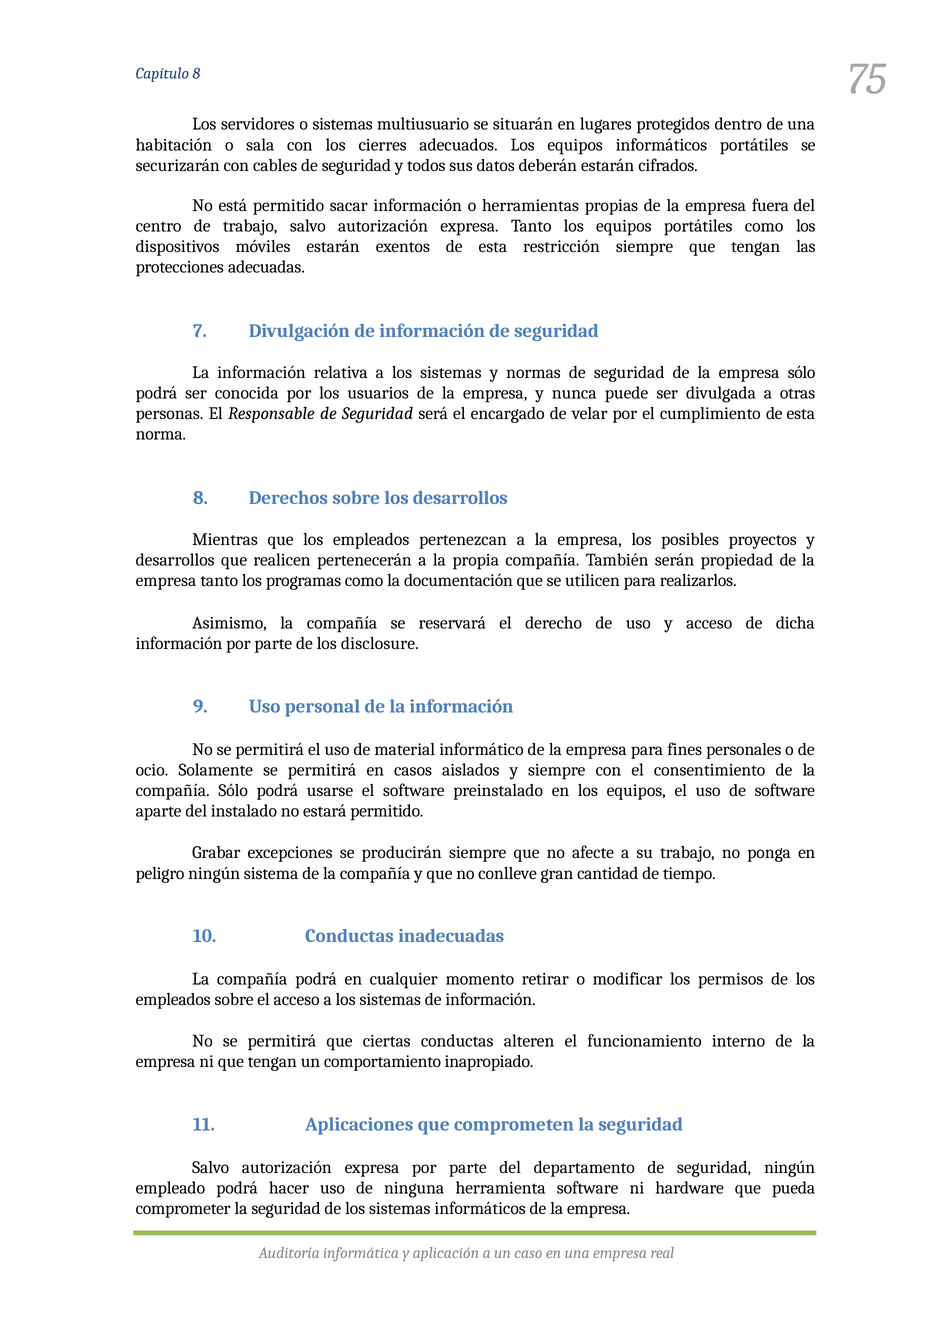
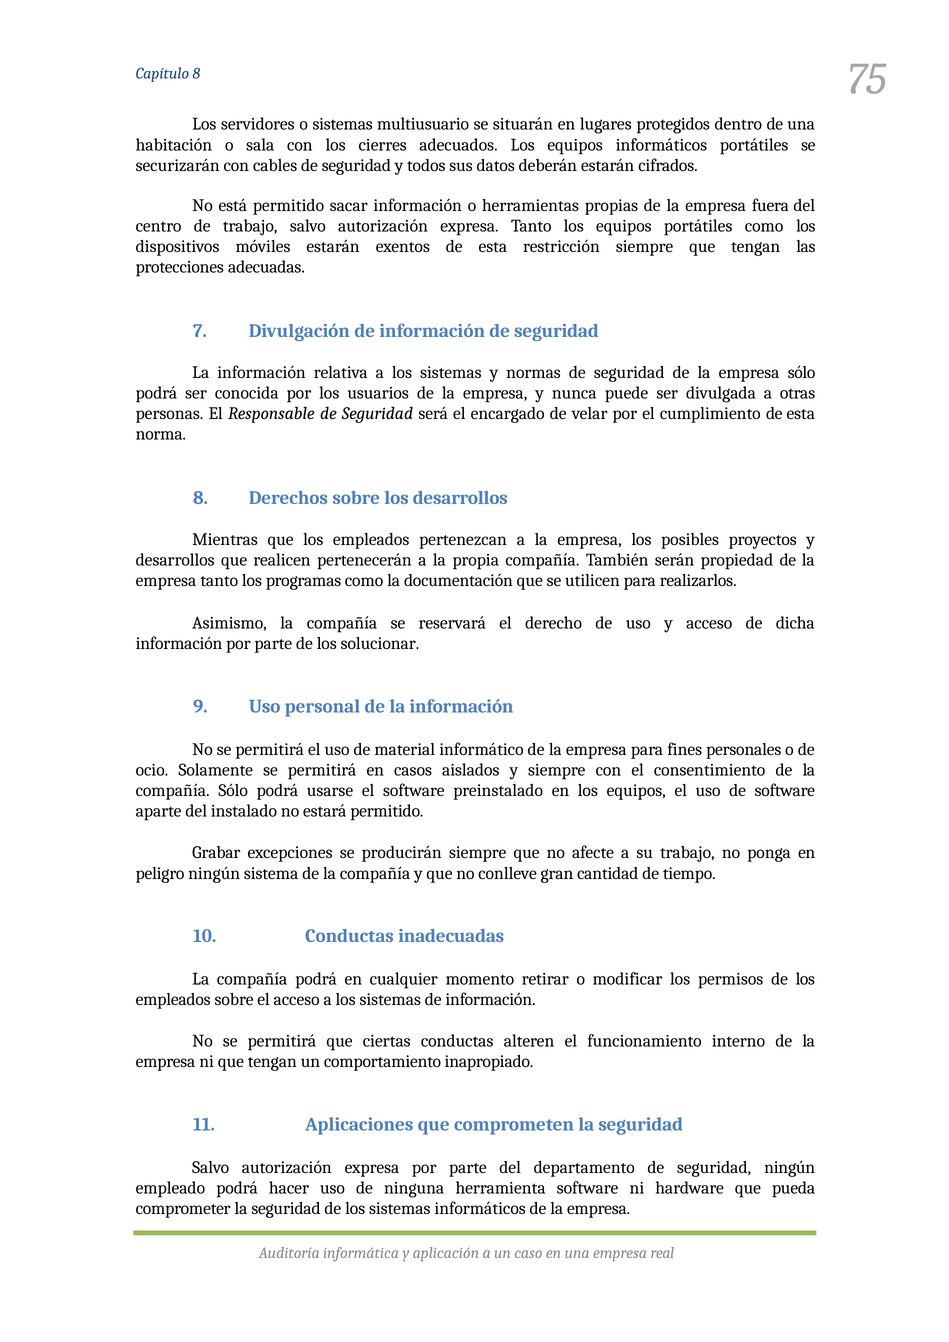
disclosure: disclosure -> solucionar (380, 644)
